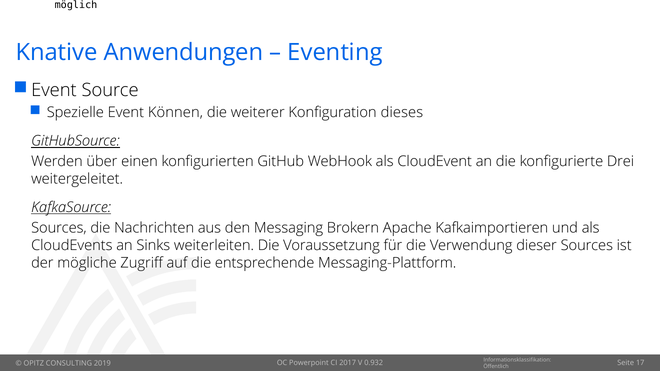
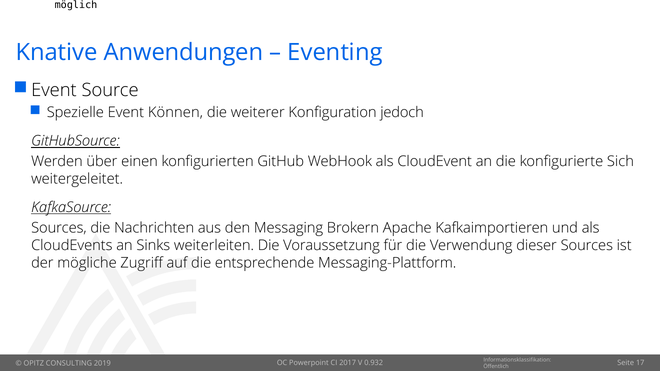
dieses: dieses -> jedoch (402, 113)
Drei: Drei -> Sich (620, 161)
